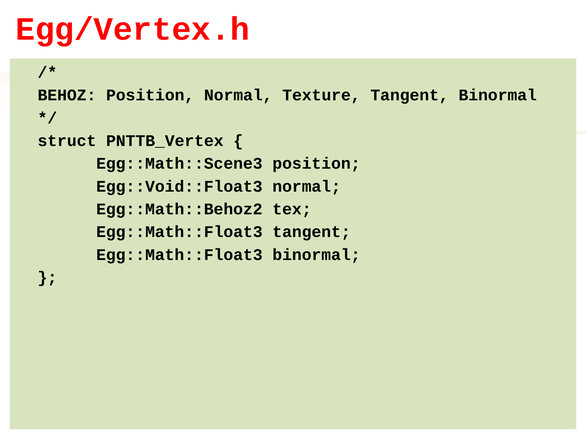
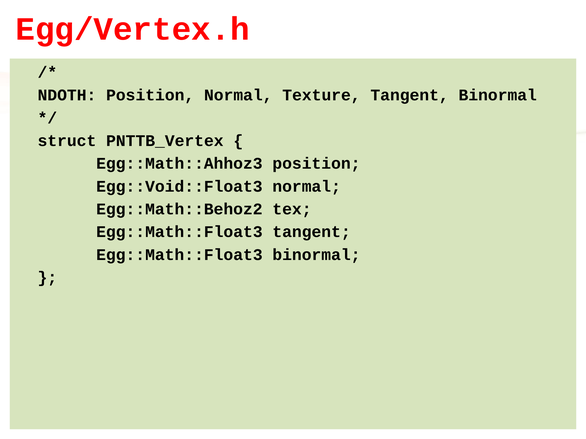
BEHOZ: BEHOZ -> NDOTH (67, 95)
Egg::Math::Scene3: Egg::Math::Scene3 -> Egg::Math::Ahhoz3 (179, 164)
